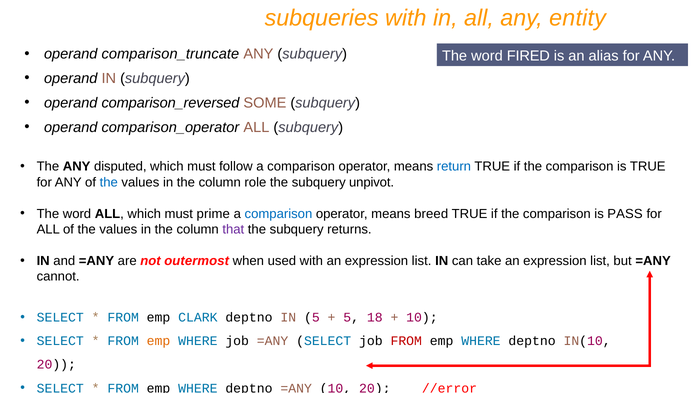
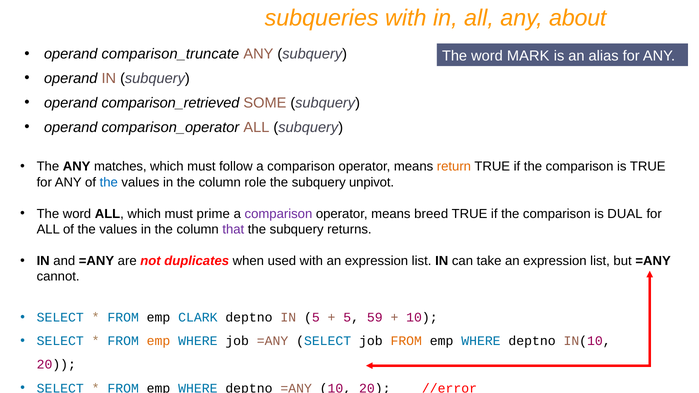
entity: entity -> about (578, 18)
FIRED: FIRED -> MARK (528, 56)
comparison_reversed: comparison_reversed -> comparison_retrieved (170, 103)
disputed: disputed -> matches (120, 167)
return colour: blue -> orange (454, 167)
comparison colour: blue -> purple (278, 214)
PASS: PASS -> DUAL (625, 214)
outermost: outermost -> duplicates (197, 261)
18: 18 -> 59 (375, 318)
FROM colour: red -> orange (406, 341)
